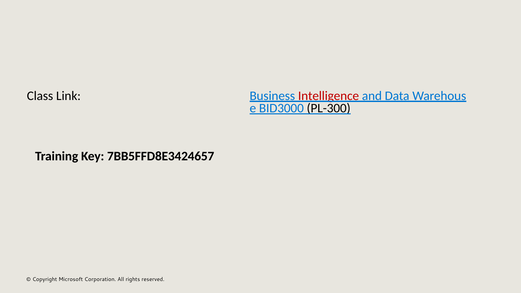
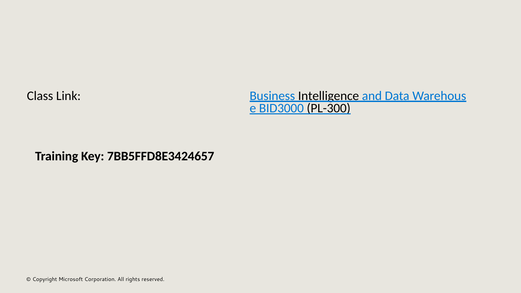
Intelligence colour: red -> black (329, 96)
